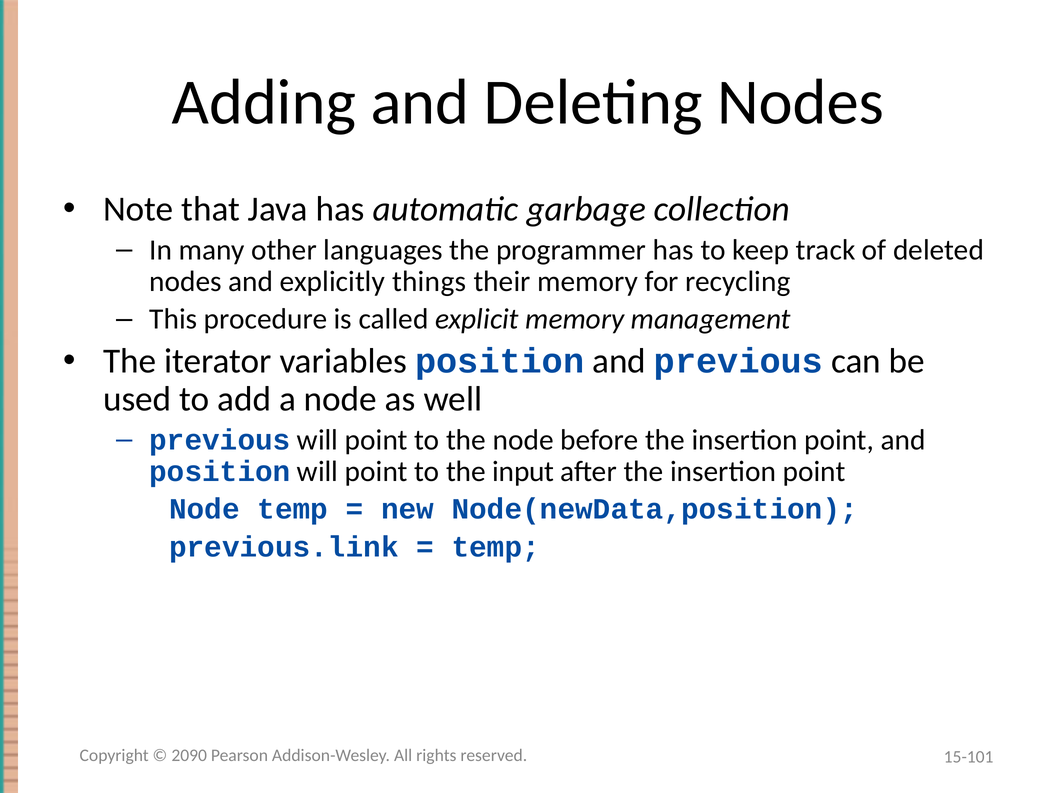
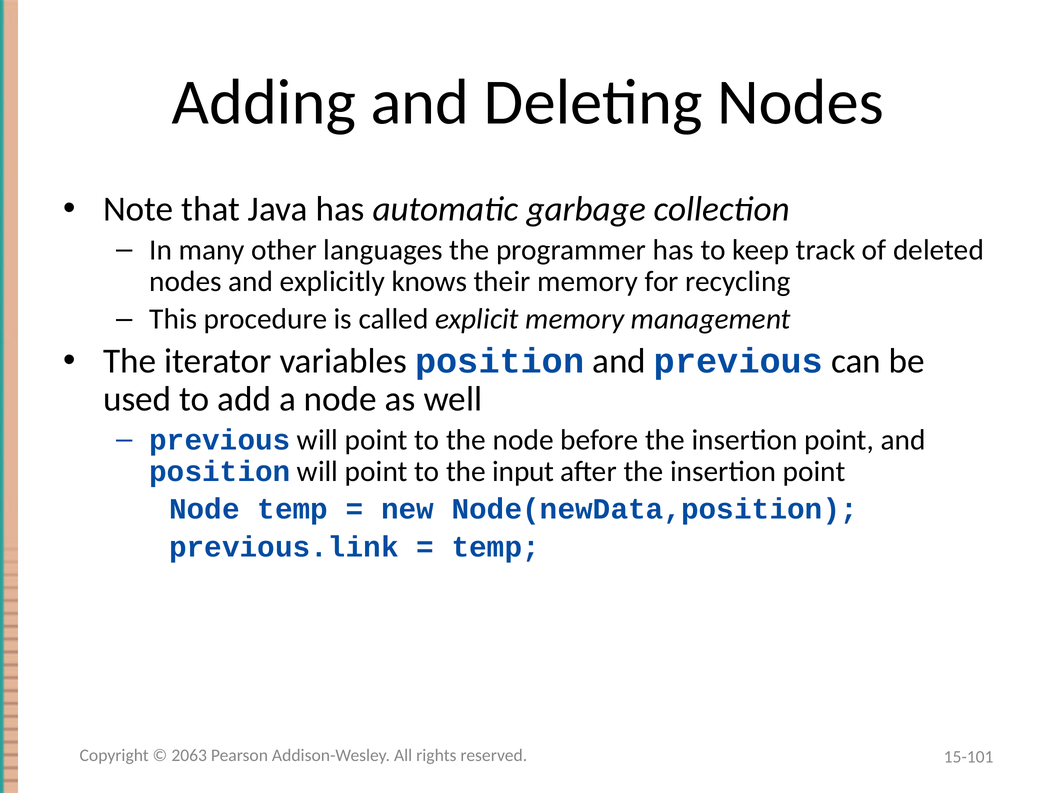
things: things -> knows (429, 282)
2090: 2090 -> 2063 (189, 755)
